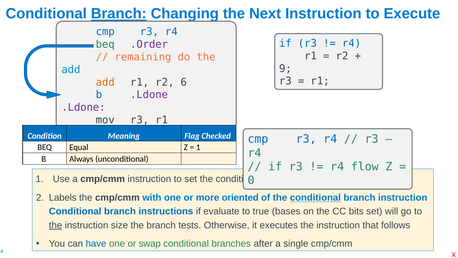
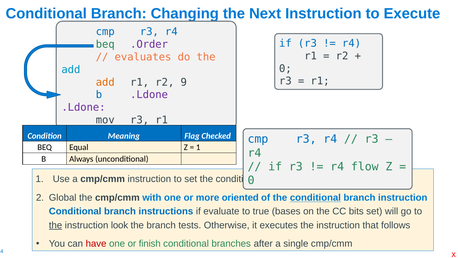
Branch underline: present -> none (119, 14)
remaining: remaining -> evaluates (143, 57)
9: 9 -> 0 (285, 68)
6: 6 -> 9 (184, 82)
Labels: Labels -> Global (63, 197)
size: size -> look (120, 225)
have colour: blue -> red (96, 243)
swap: swap -> finish (150, 243)
